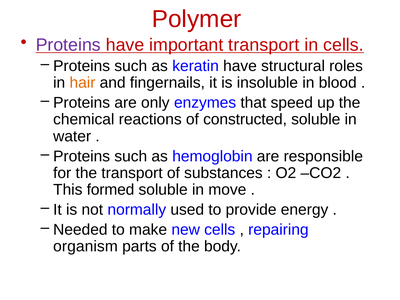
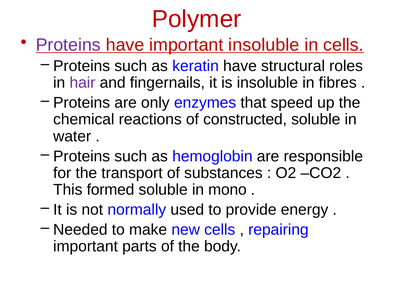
important transport: transport -> insoluble (264, 45)
hair colour: orange -> purple (82, 83)
blood: blood -> fibres (338, 83)
move: move -> mono (227, 190)
organism: organism -> important (86, 246)
